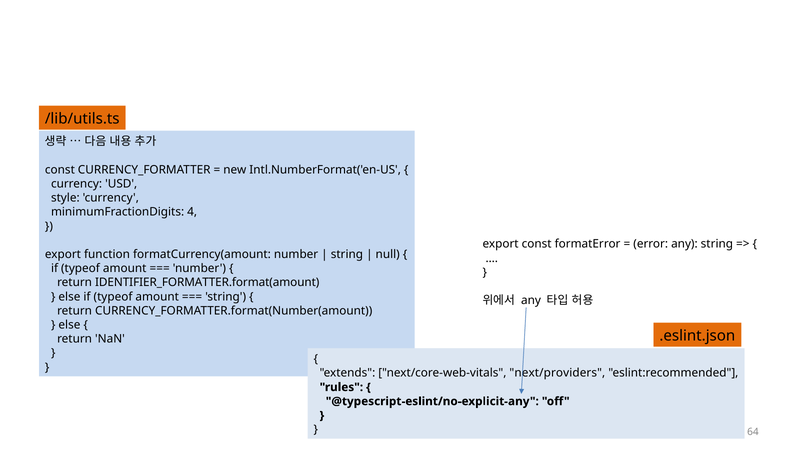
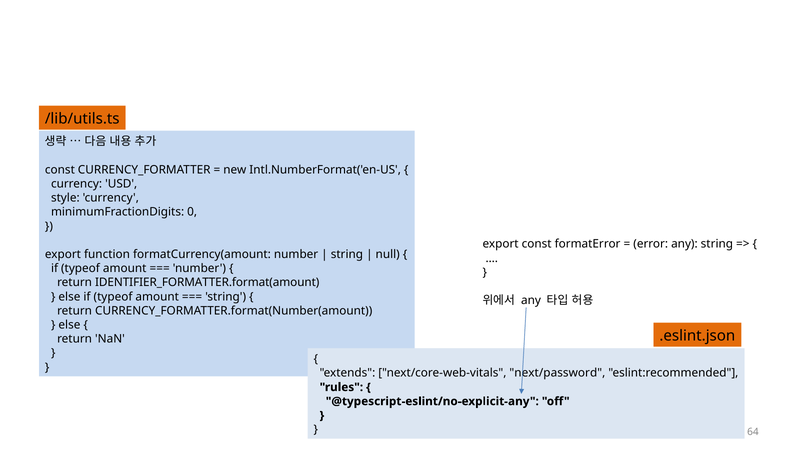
4: 4 -> 0 (192, 212)
next/providers: next/providers -> next/password (557, 373)
